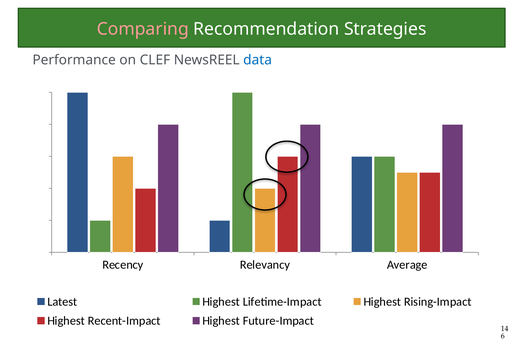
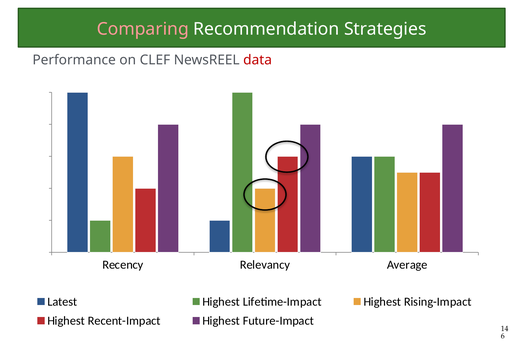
data colour: blue -> red (258, 60)
